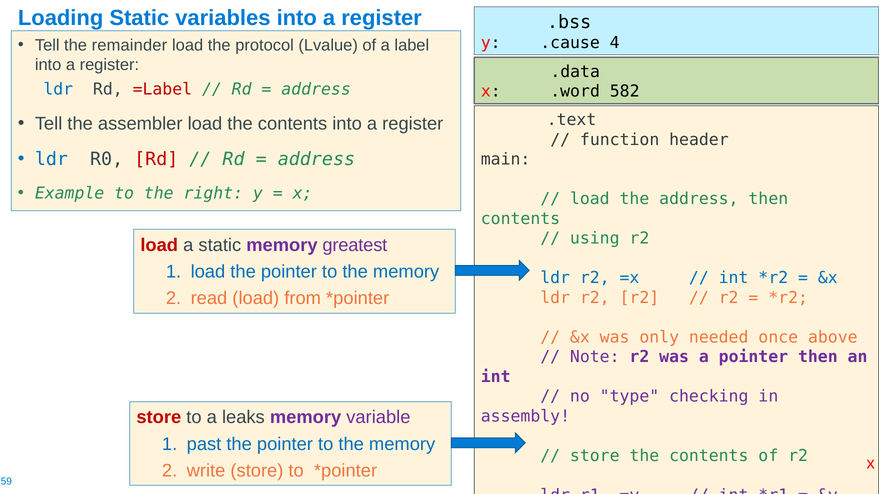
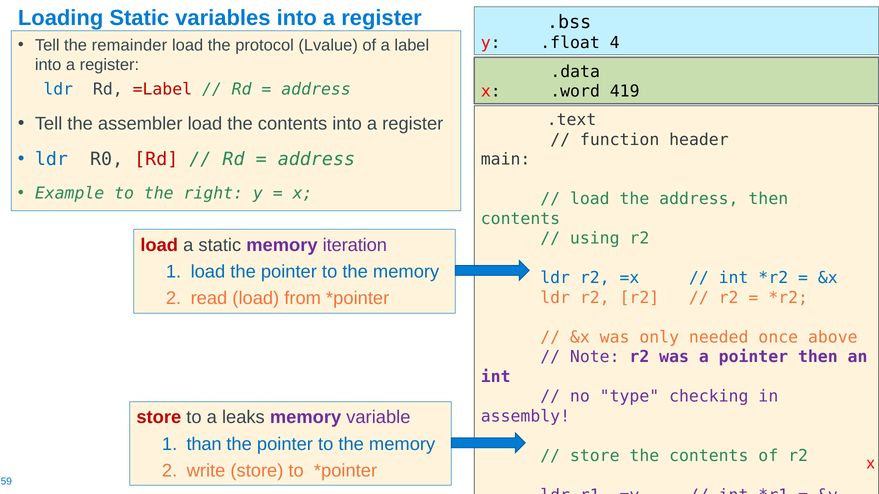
.cause: .cause -> .float (570, 43)
582: 582 -> 419 (625, 92)
greatest: greatest -> iteration (355, 245)
past: past -> than (204, 444)
